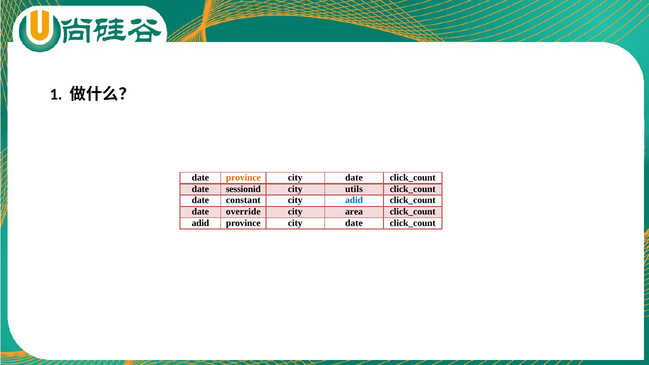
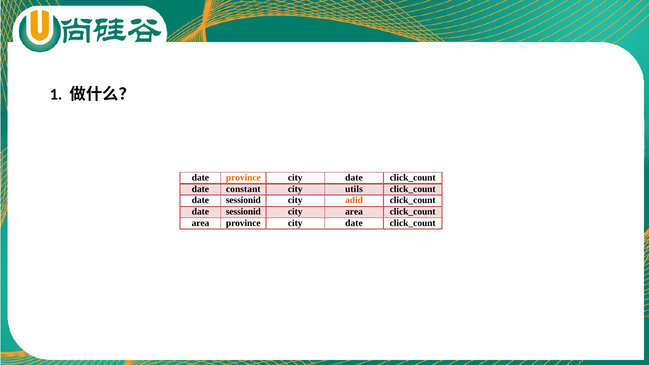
sessionid: sessionid -> constant (243, 189)
constant: constant -> sessionid (243, 200)
adid colour: blue -> orange (354, 200)
override: override -> sessionid (243, 212)
adid: adid -> area (200, 223)
